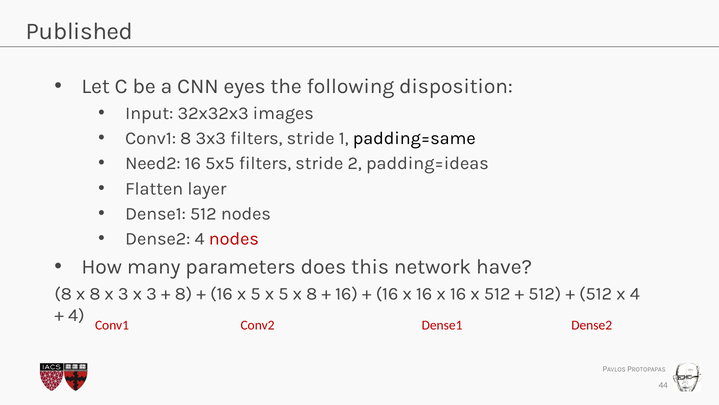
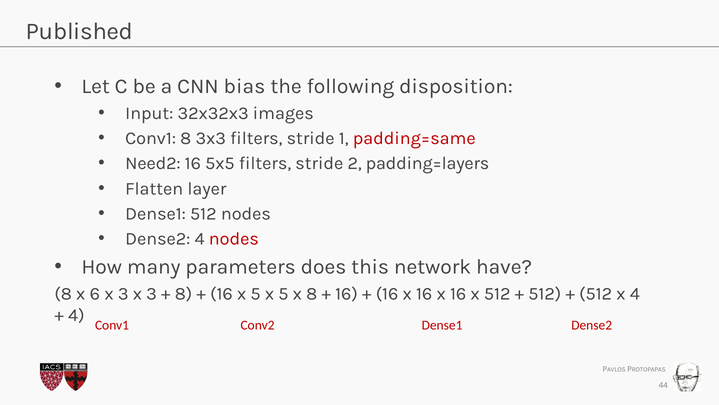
eyes: eyes -> bias (244, 86)
padding=same colour: black -> red (414, 138)
padding=ideas: padding=ideas -> padding=layers (427, 163)
8 x 8: 8 -> 6 (95, 293)
